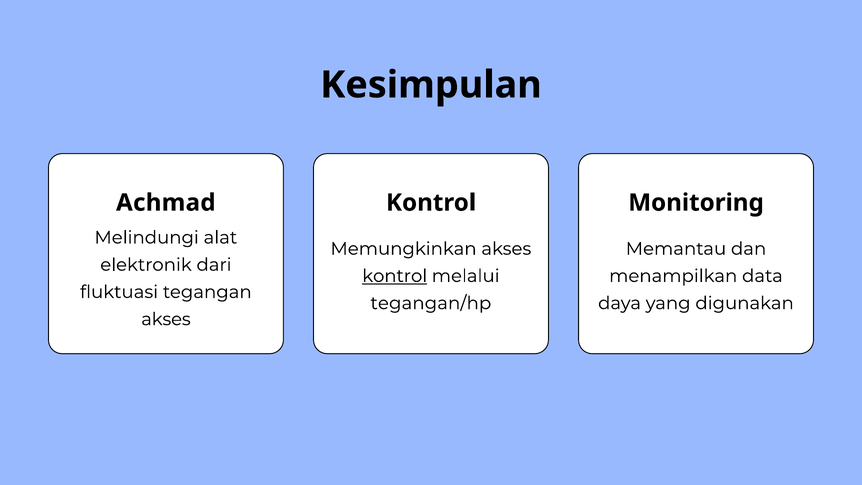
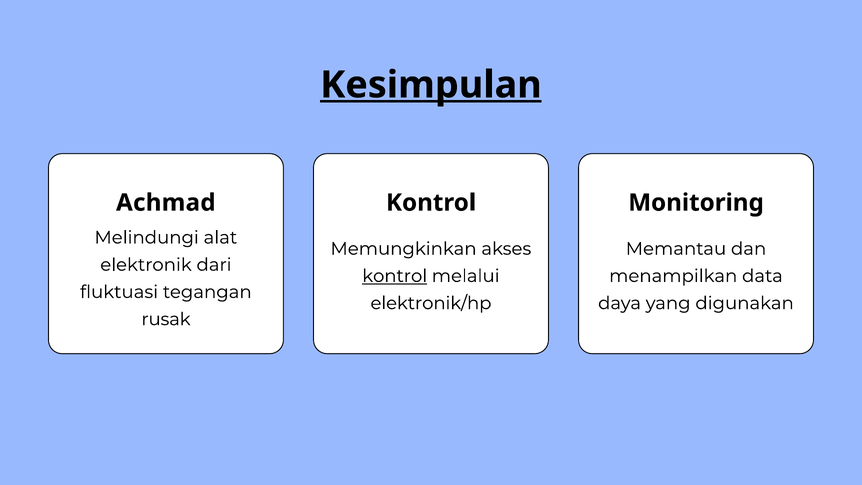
Kesimpulan underline: none -> present (431, 85)
tegangan/hp: tegangan/hp -> elektronik/hp (431, 303)
akses: akses -> rusak (166, 319)
